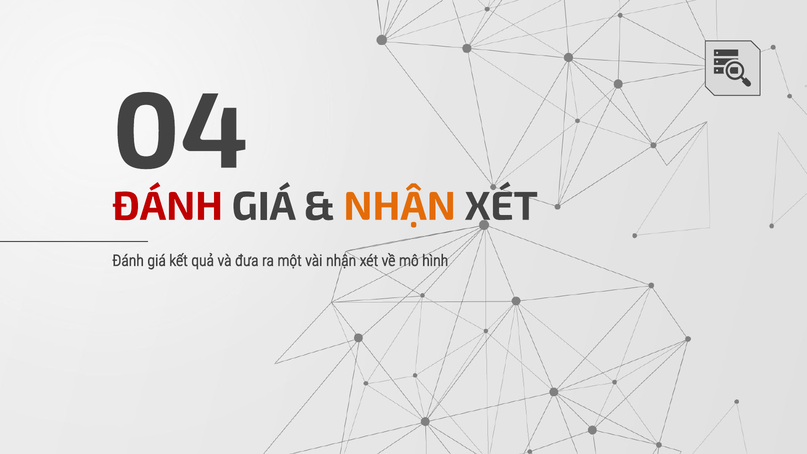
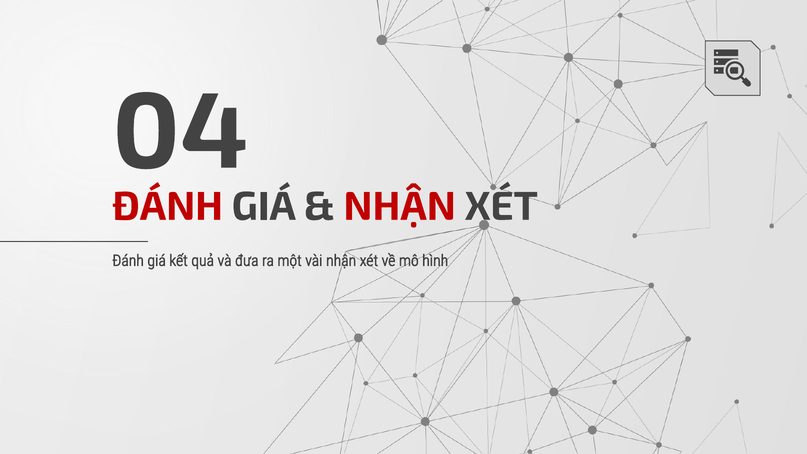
NHẬN colour: orange -> red (400, 206)
